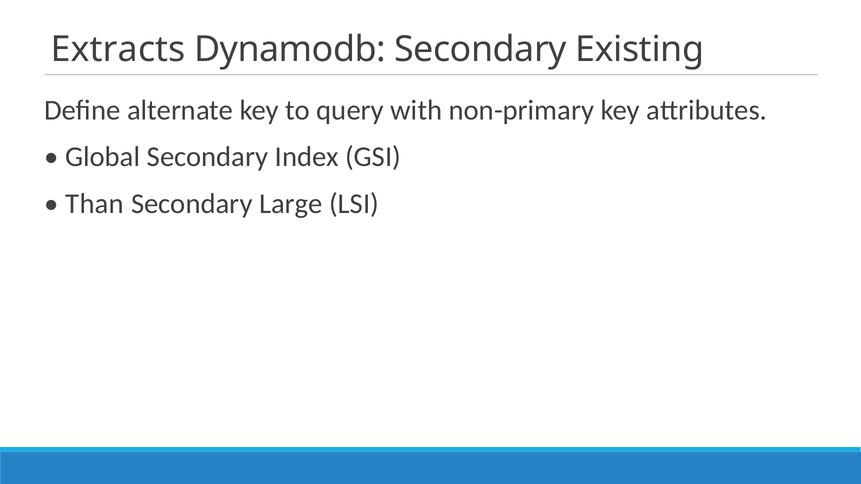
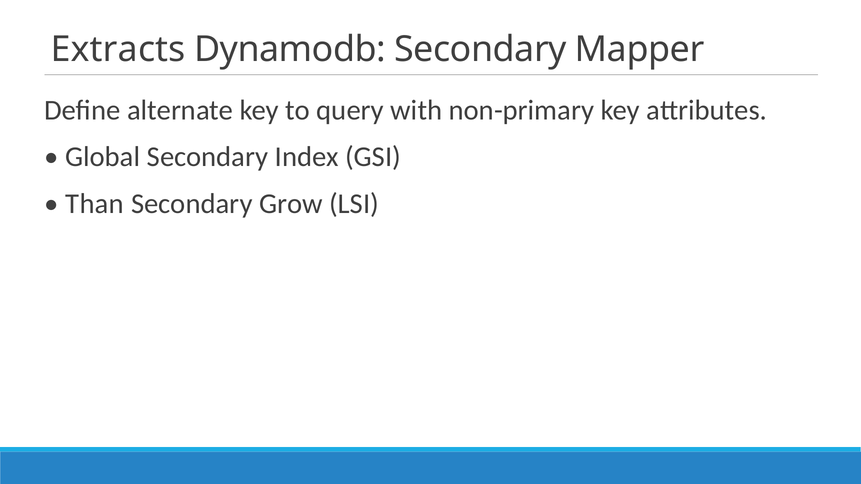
Existing: Existing -> Mapper (640, 50)
Large: Large -> Grow (291, 204)
